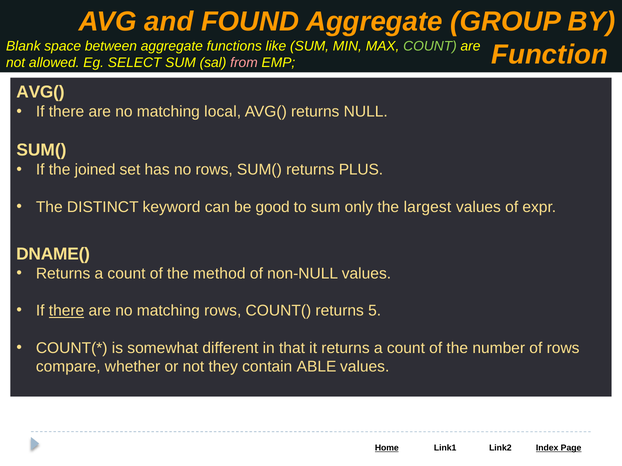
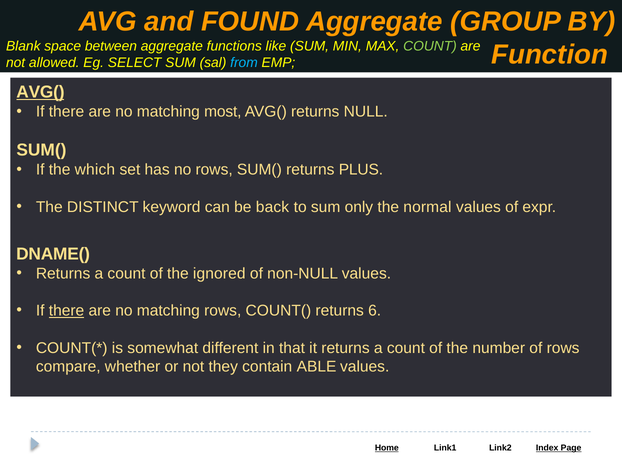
from colour: pink -> light blue (244, 63)
AVG( underline: none -> present (40, 92)
local: local -> most (223, 112)
joined: joined -> which (95, 170)
good: good -> back (272, 207)
largest: largest -> normal (427, 207)
method: method -> ignored (219, 274)
5: 5 -> 6 (375, 311)
